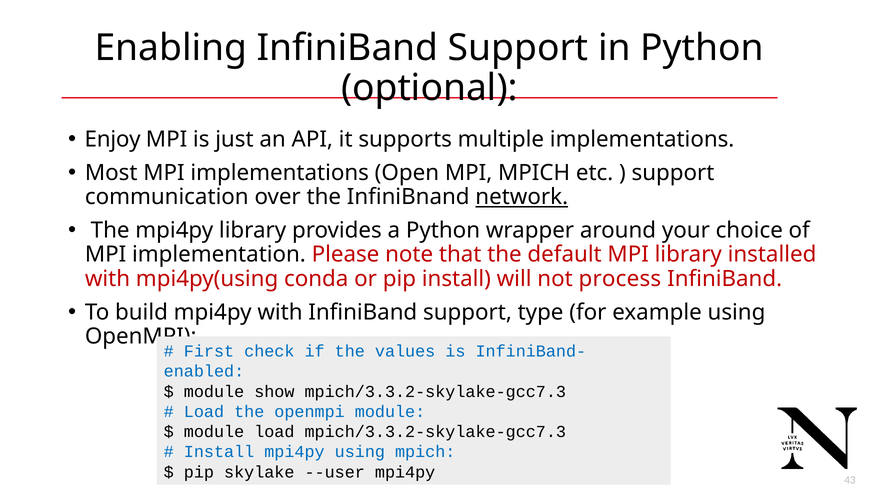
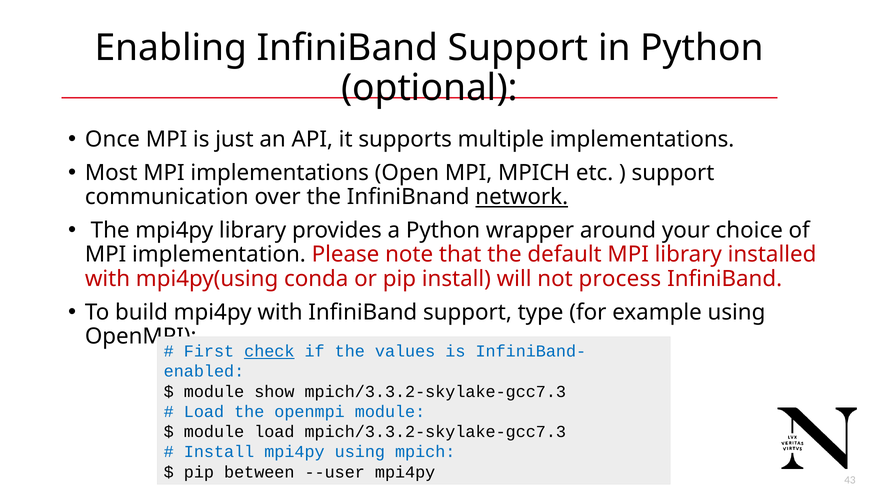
Enjoy: Enjoy -> Once (112, 139)
check underline: none -> present (269, 351)
skylake: skylake -> between (259, 472)
